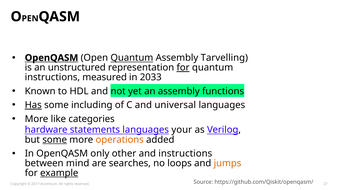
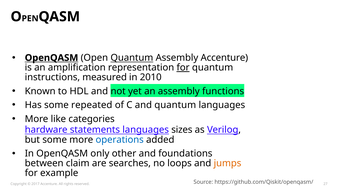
Assembly Tarvelling: Tarvelling -> Accenture (224, 58)
unstructured: unstructured -> amplification (77, 68)
2033: 2033 -> 2010 (151, 77)
Has underline: present -> none (33, 105)
including: including -> repeated (92, 105)
and universal: universal -> quantum (175, 105)
your: your -> sizes (182, 130)
some underline: present -> none (55, 140)
operations colour: orange -> blue (120, 140)
and instructions: instructions -> foundations (185, 154)
mind: mind -> claim (78, 163)
example underline: present -> none (59, 173)
